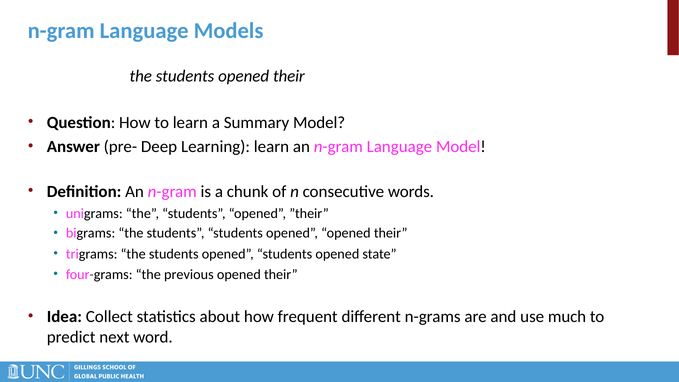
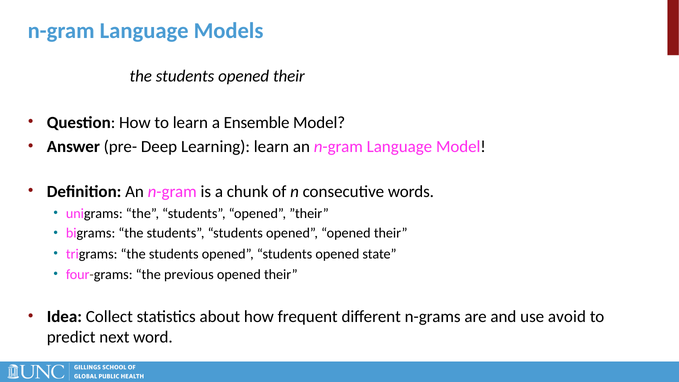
Summary: Summary -> Ensemble (257, 122)
much: much -> avoid (567, 317)
